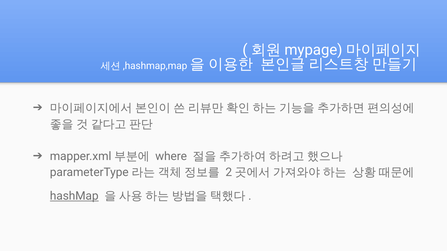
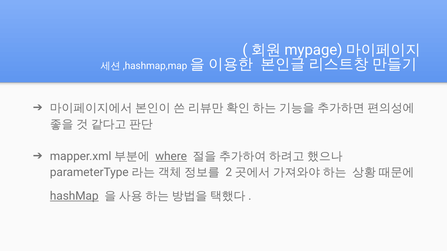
where underline: none -> present (171, 156)
